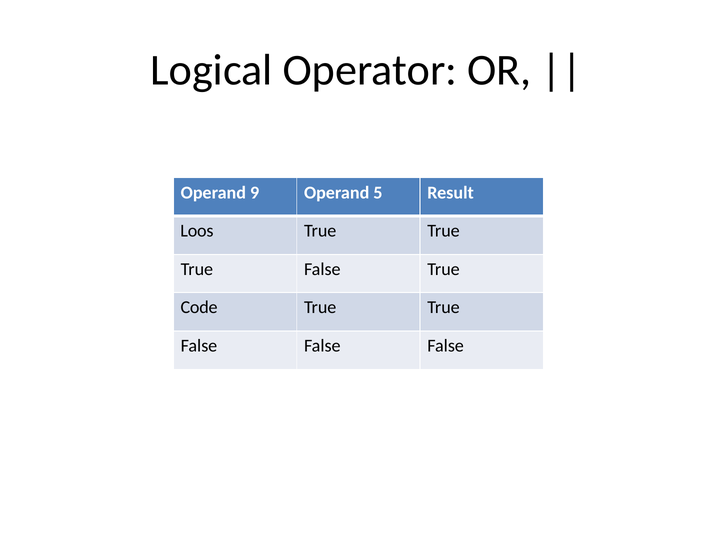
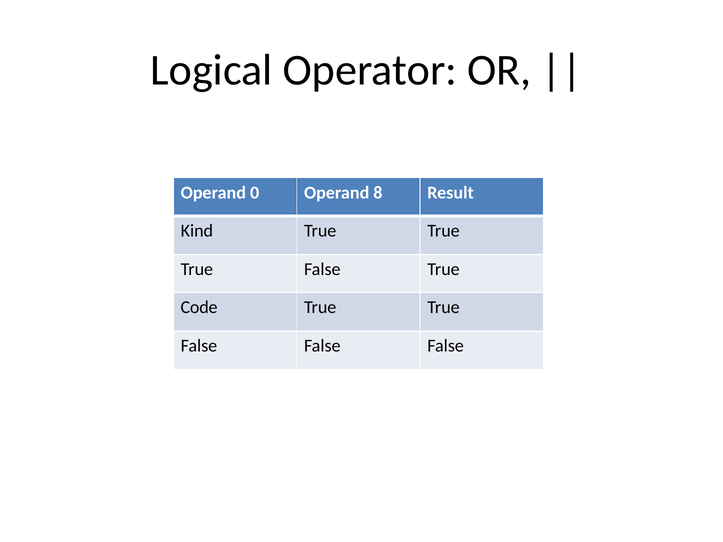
9: 9 -> 0 (255, 193)
5: 5 -> 8 (378, 193)
Loos: Loos -> Kind (197, 231)
